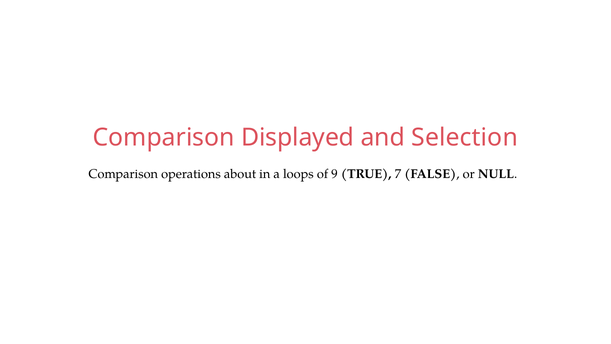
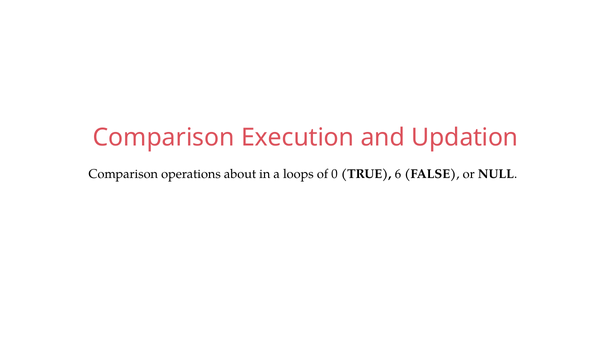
Displayed: Displayed -> Execution (298, 137)
Selection: Selection -> Updation (465, 137)
9: 9 -> 0 (335, 174)
7: 7 -> 6 (398, 174)
